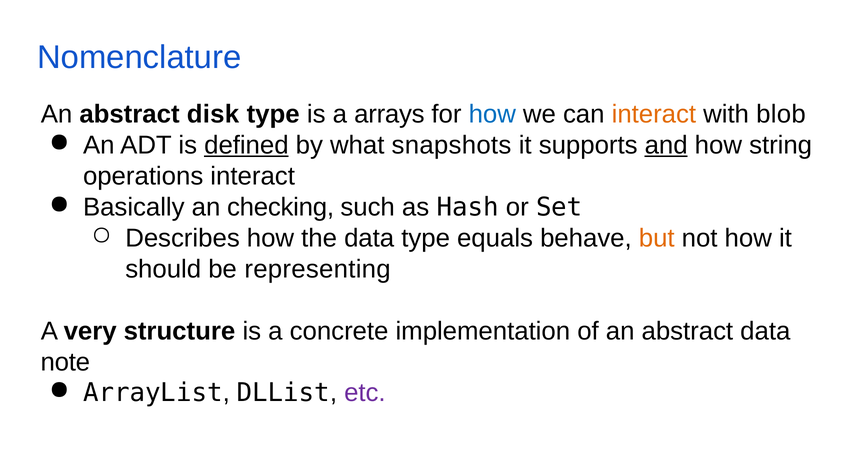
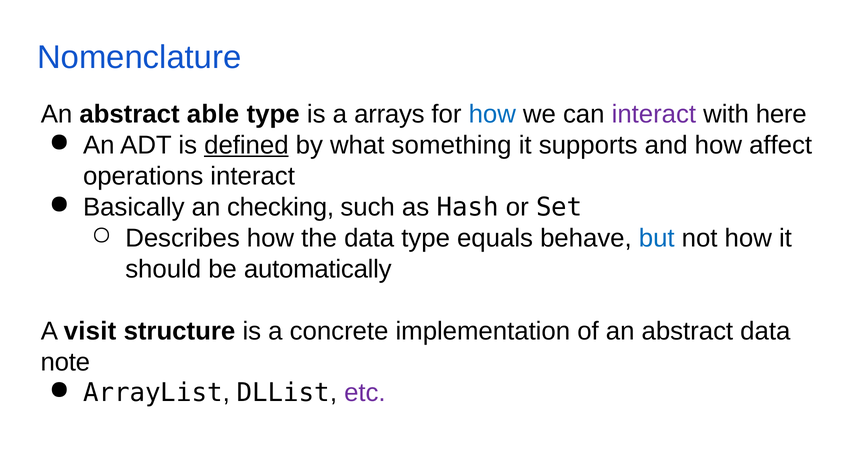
disk: disk -> able (213, 115)
interact colour: orange -> purple (654, 115)
blob: blob -> here (781, 115)
snapshots: snapshots -> something (452, 145)
and underline: present -> none (666, 145)
string: string -> affect (781, 145)
but colour: orange -> blue (657, 238)
representing: representing -> automatically (318, 269)
very: very -> visit (90, 331)
